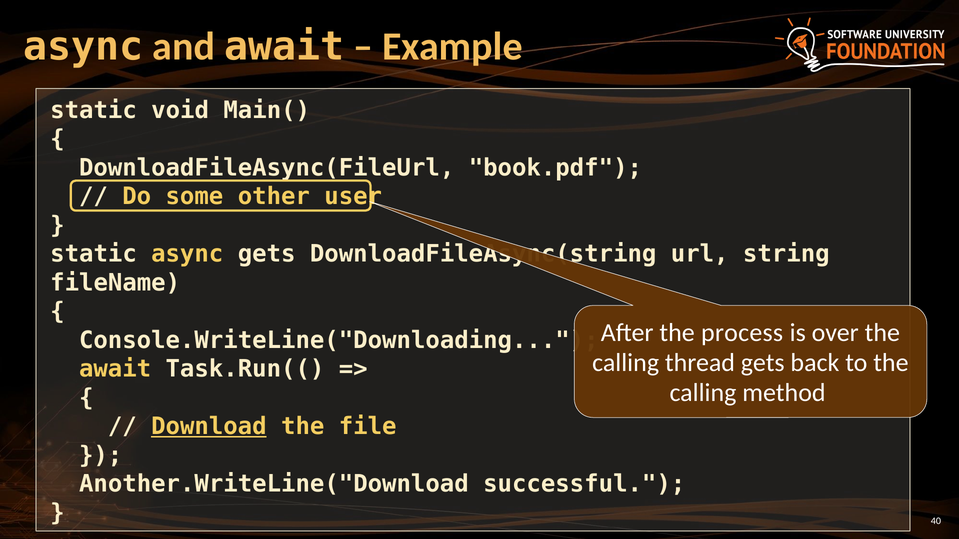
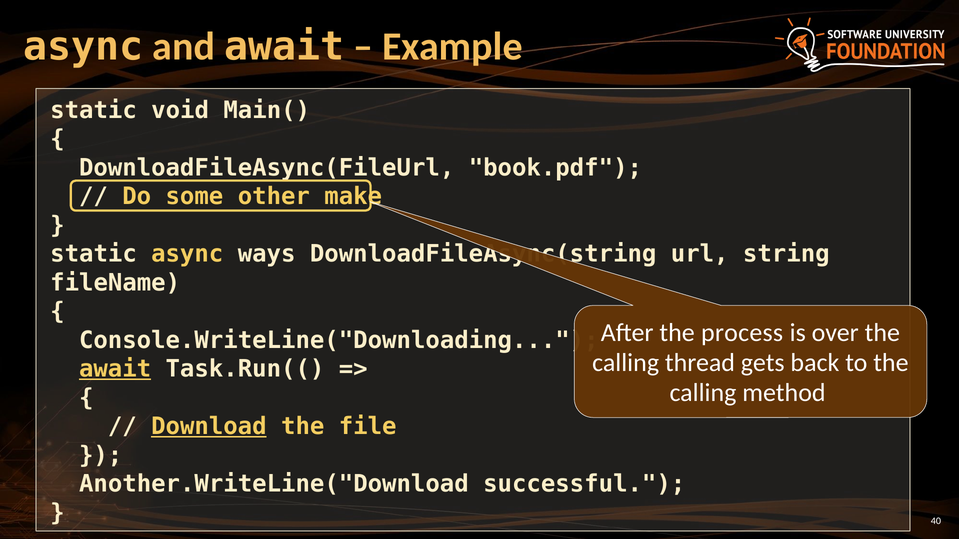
user: user -> make (353, 197)
async gets: gets -> ways (267, 254)
await underline: none -> present (115, 369)
